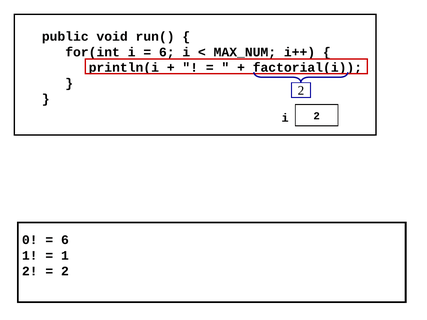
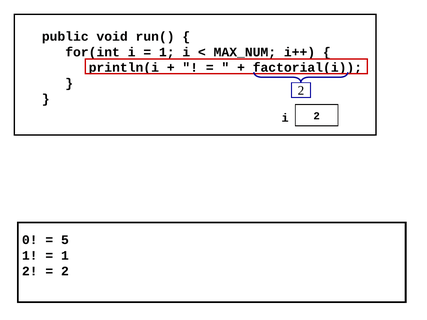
6: 6 -> 1 (167, 52)
6: 6 -> 5 (65, 240)
